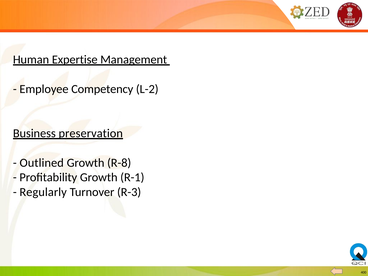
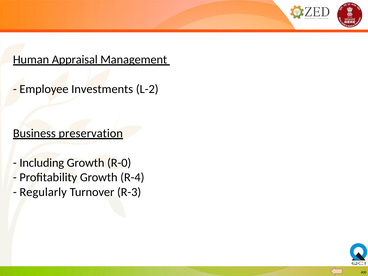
Expertise: Expertise -> Appraisal (75, 60)
Competency: Competency -> Investments (102, 89)
Outlined: Outlined -> Including (42, 163)
R-8: R-8 -> R-0 (119, 163)
R-1: R-1 -> R-4 (132, 177)
